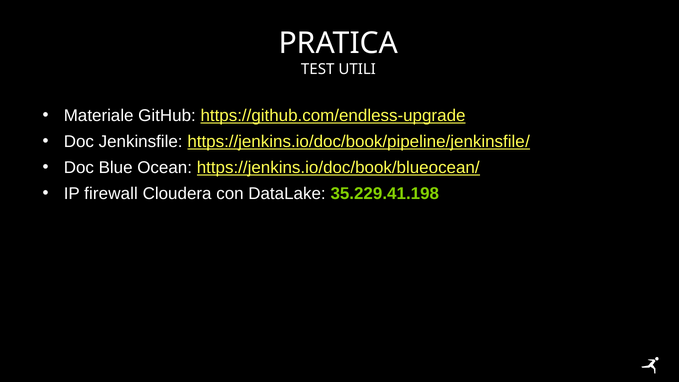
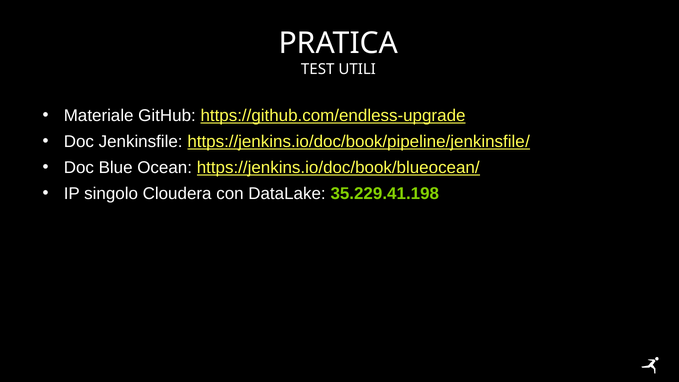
firewall: firewall -> singolo (111, 194)
